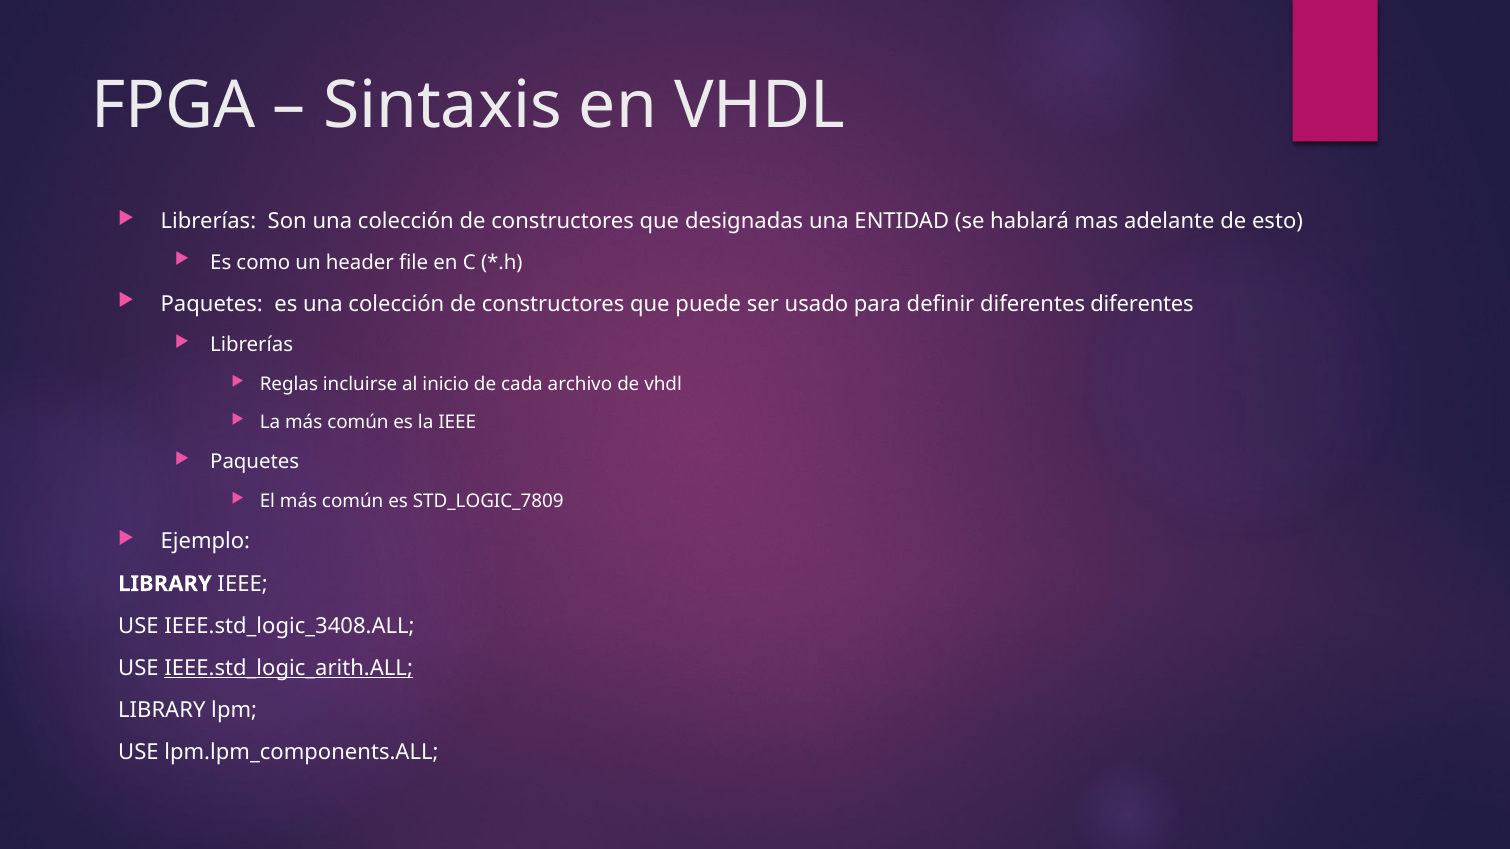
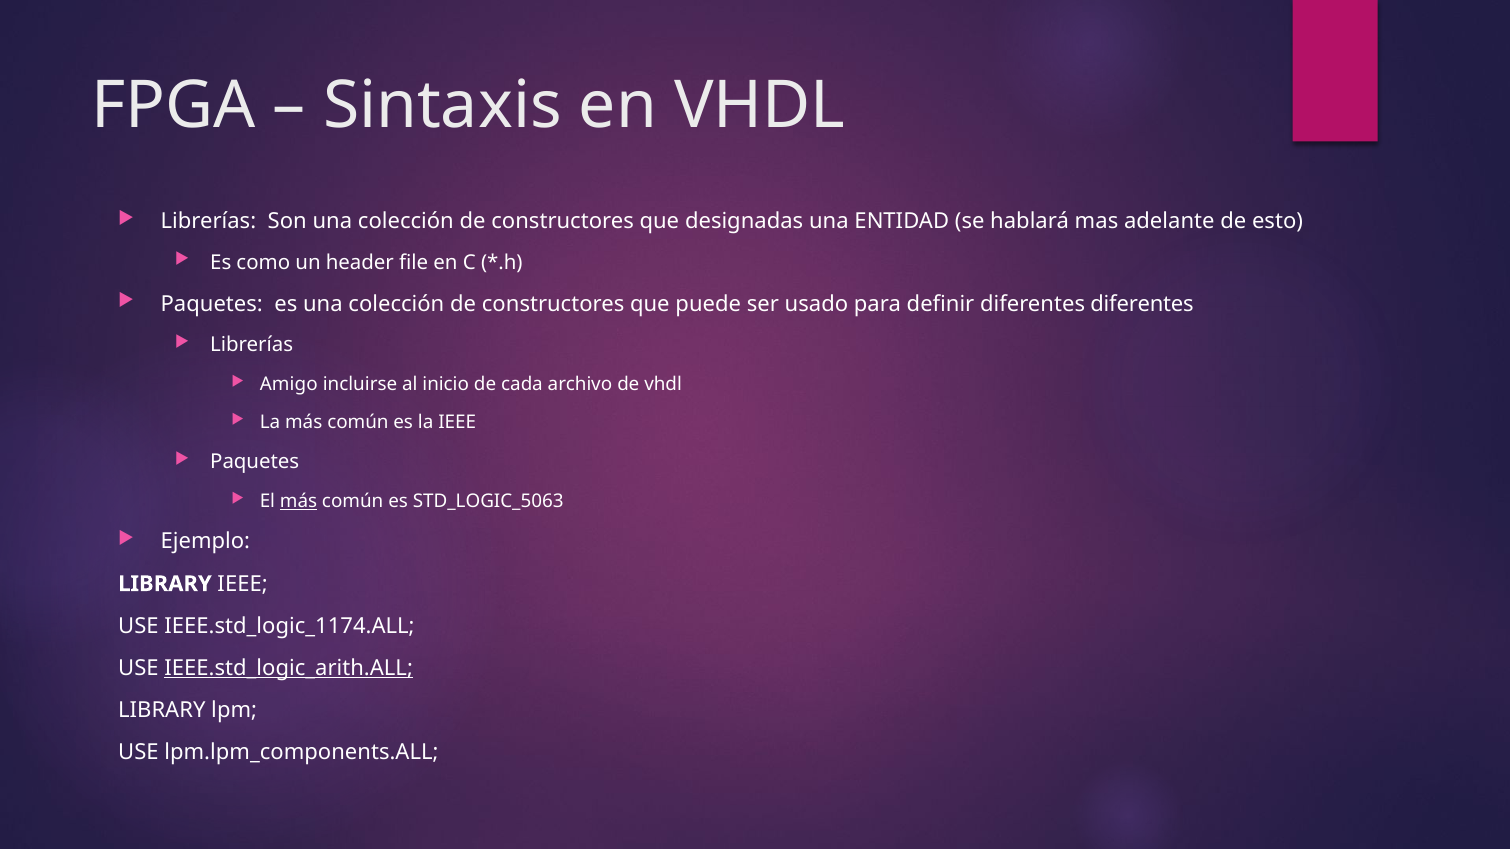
Reglas: Reglas -> Amigo (289, 384)
más underline: none -> present (299, 501)
STD_LOGIC_7809: STD_LOGIC_7809 -> STD_LOGIC_5063 (488, 501)
IEEE.std_logic_3408.ALL: IEEE.std_logic_3408.ALL -> IEEE.std_logic_1174.ALL (290, 626)
